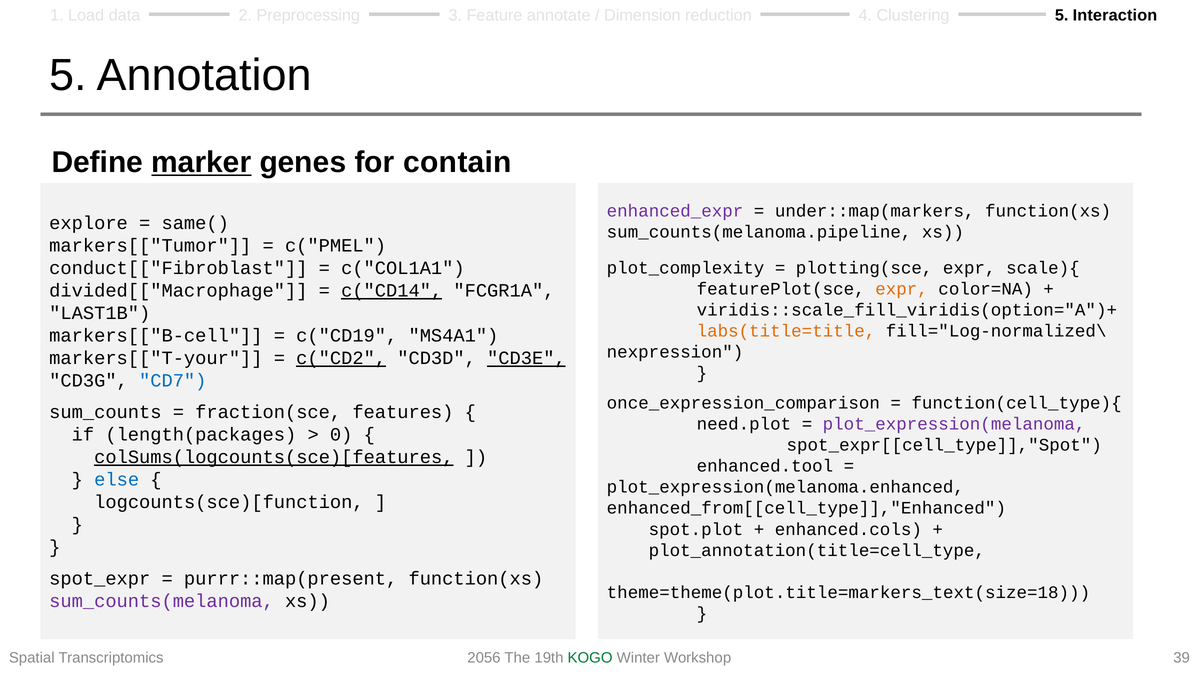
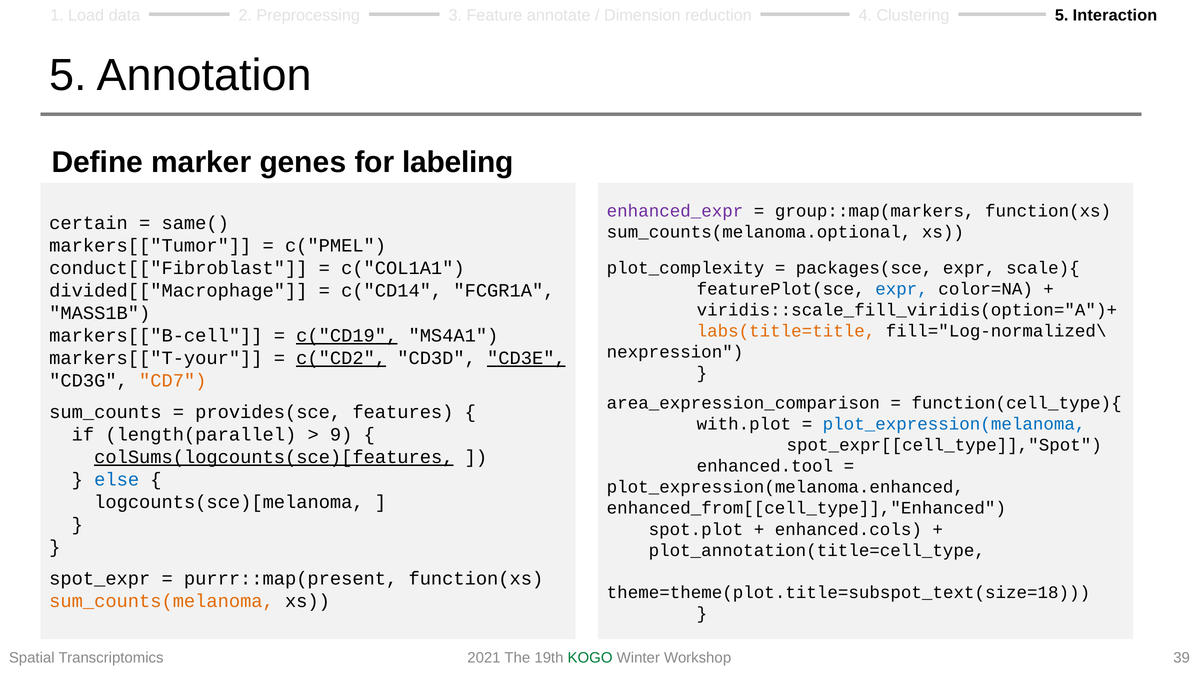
marker underline: present -> none (201, 162)
contain: contain -> labeling (458, 162)
under::map(markers: under::map(markers -> group::map(markers (875, 211)
explore: explore -> certain (89, 223)
sum_counts(melanoma.pipeline: sum_counts(melanoma.pipeline -> sum_counts(melanoma.optional (759, 232)
plotting(sce: plotting(sce -> packages(sce (864, 268)
expr colour: orange -> blue (902, 289)
c("CD14 underline: present -> none (392, 290)
LAST1B: LAST1B -> MASS1B (100, 313)
c("CD19 underline: none -> present (347, 335)
CD7 colour: blue -> orange (173, 380)
once_expression_comparison: once_expression_comparison -> area_expression_comparison (743, 403)
fraction(sce: fraction(sce -> provides(sce (268, 412)
need.plot: need.plot -> with.plot (744, 424)
plot_expression(melanoma colour: purple -> blue (954, 424)
length(packages: length(packages -> length(parallel (201, 434)
0: 0 -> 9 (341, 434)
logcounts(sce)[function: logcounts(sce)[function -> logcounts(sce)[melanoma (229, 502)
theme=theme(plot.title=markers_text(size=18: theme=theme(plot.title=markers_text(size=18 -> theme=theme(plot.title=subspot_text(size=18 (848, 592)
sum_counts(melanoma colour: purple -> orange (162, 601)
2056: 2056 -> 2021 (484, 657)
